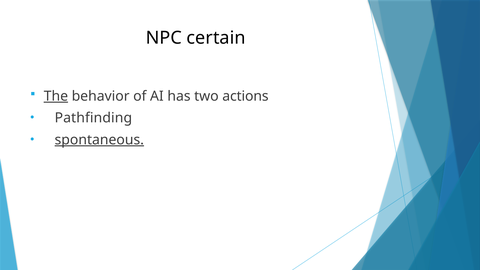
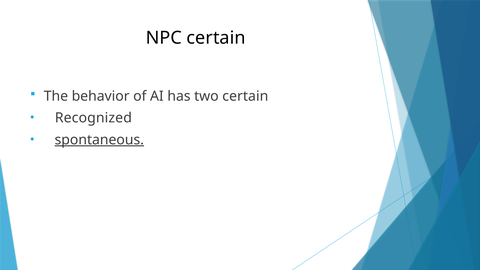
The underline: present -> none (56, 96)
two actions: actions -> certain (245, 96)
Pathfinding: Pathfinding -> Recognized (93, 118)
